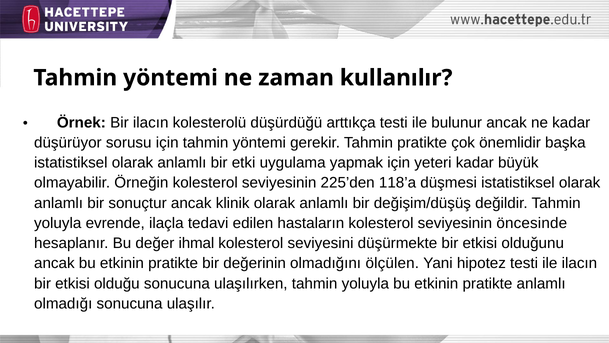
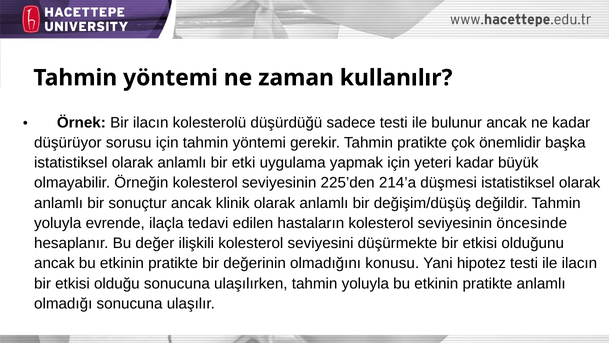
arttıkça: arttıkça -> sadece (351, 122)
118’a: 118’a -> 214’a (398, 183)
ihmal: ihmal -> ilişkili (196, 243)
ölçülen: ölçülen -> konusu (392, 263)
